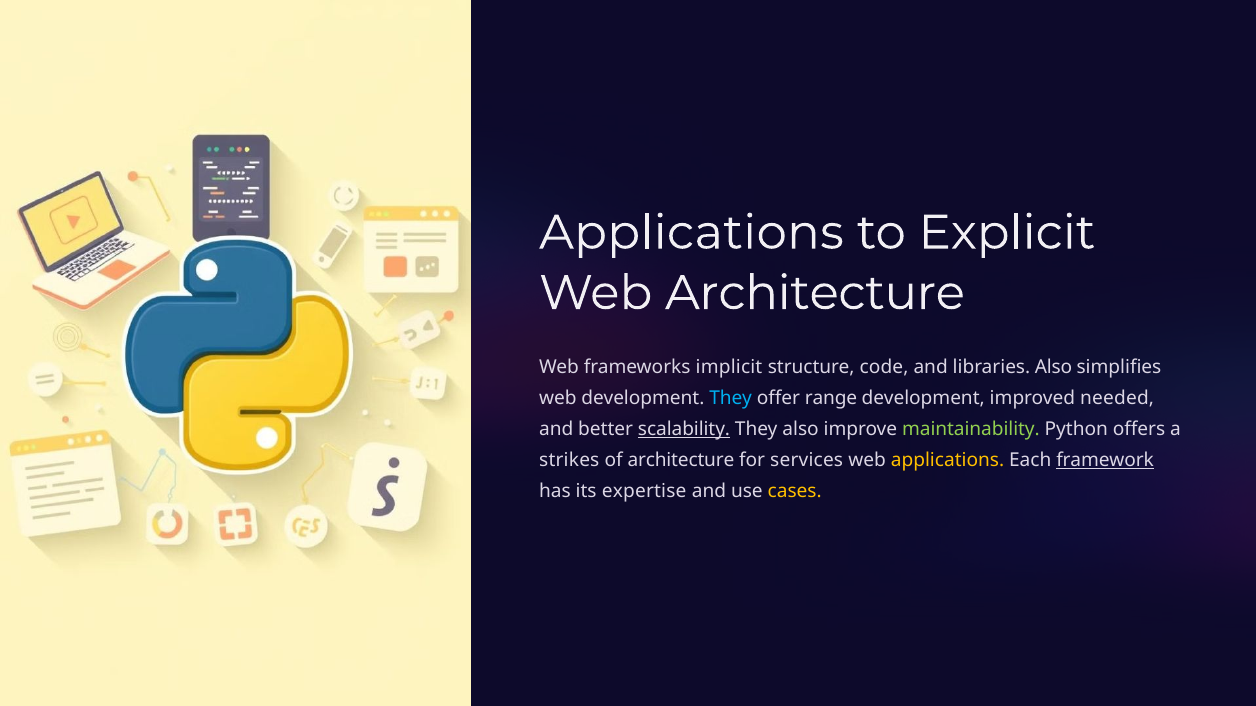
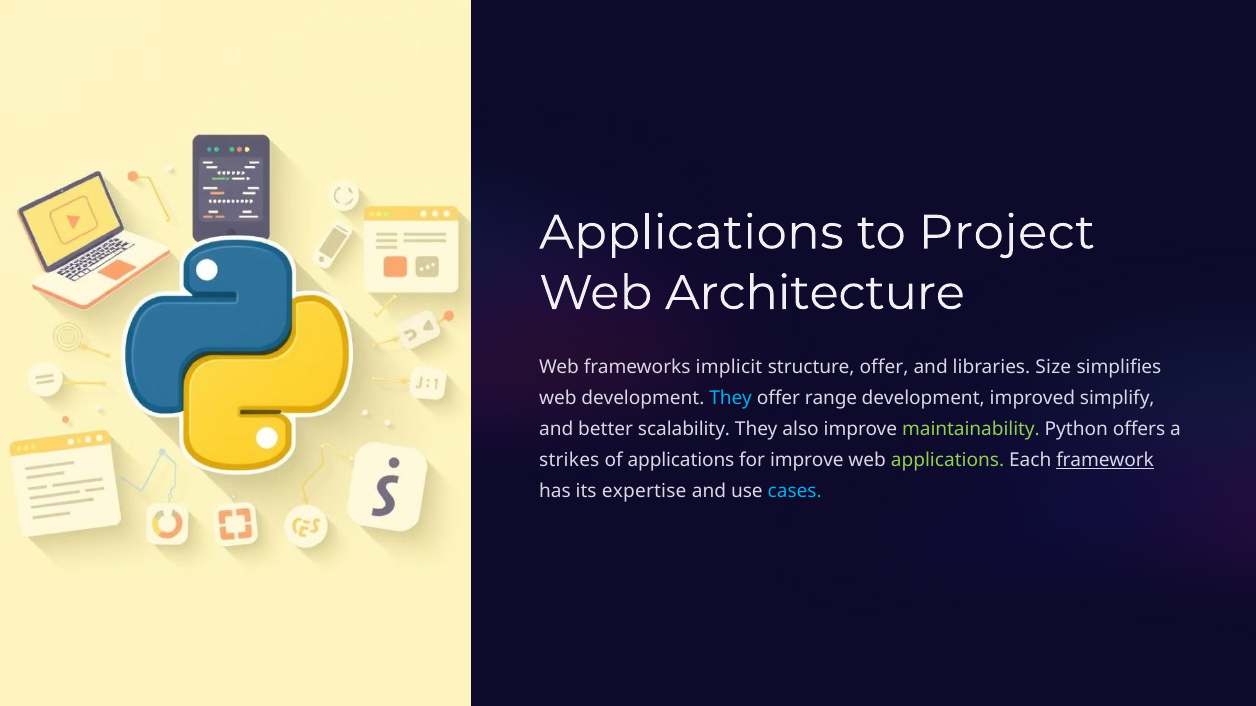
Explicit: Explicit -> Project (1007, 233)
structure code: code -> offer (884, 367)
libraries Also: Also -> Size (1053, 367)
needed: needed -> simplify (1117, 398)
scalability underline: present -> none (684, 430)
of architecture: architecture -> applications (681, 461)
for services: services -> improve (807, 461)
applications colour: yellow -> light green (948, 461)
cases colour: yellow -> light blue (795, 492)
